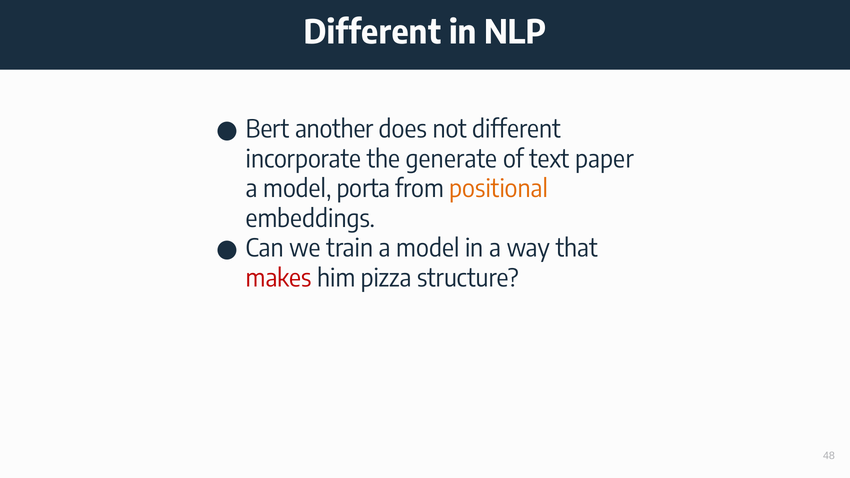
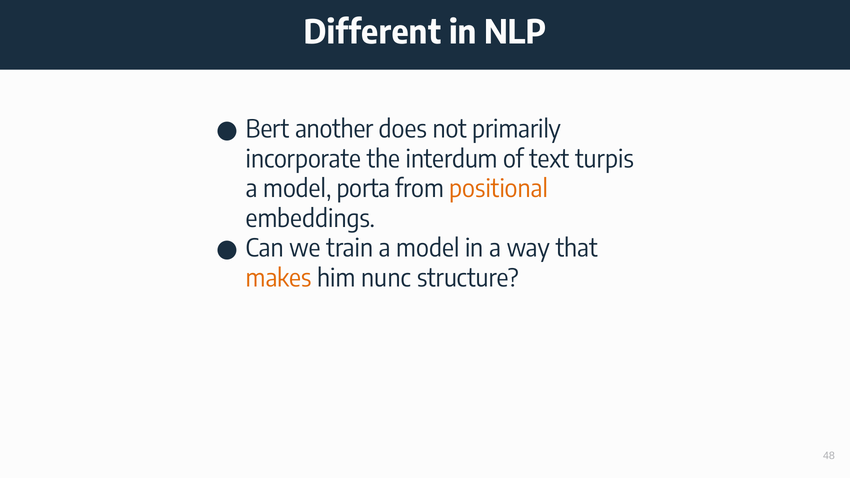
not different: different -> primarily (517, 130)
generate: generate -> interdum (452, 159)
paper: paper -> turpis (605, 159)
makes colour: red -> orange (279, 279)
pizza: pizza -> nunc (386, 279)
